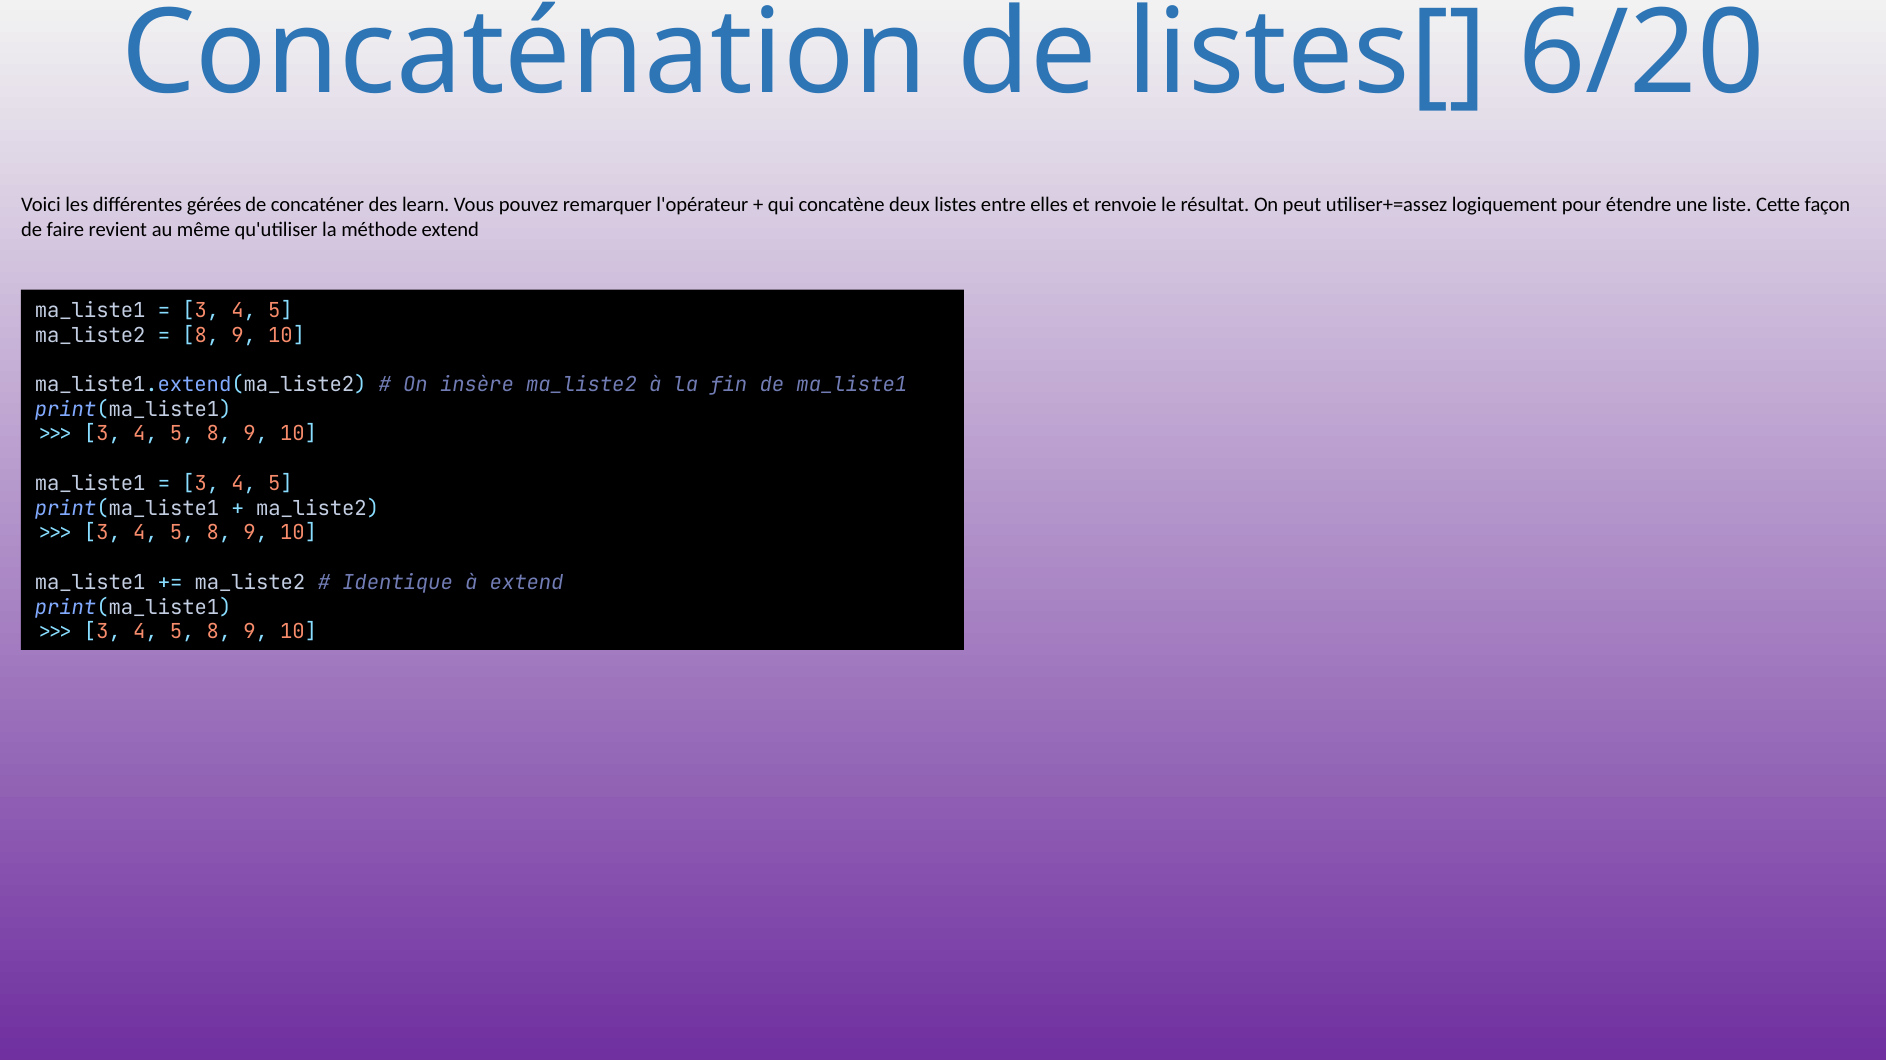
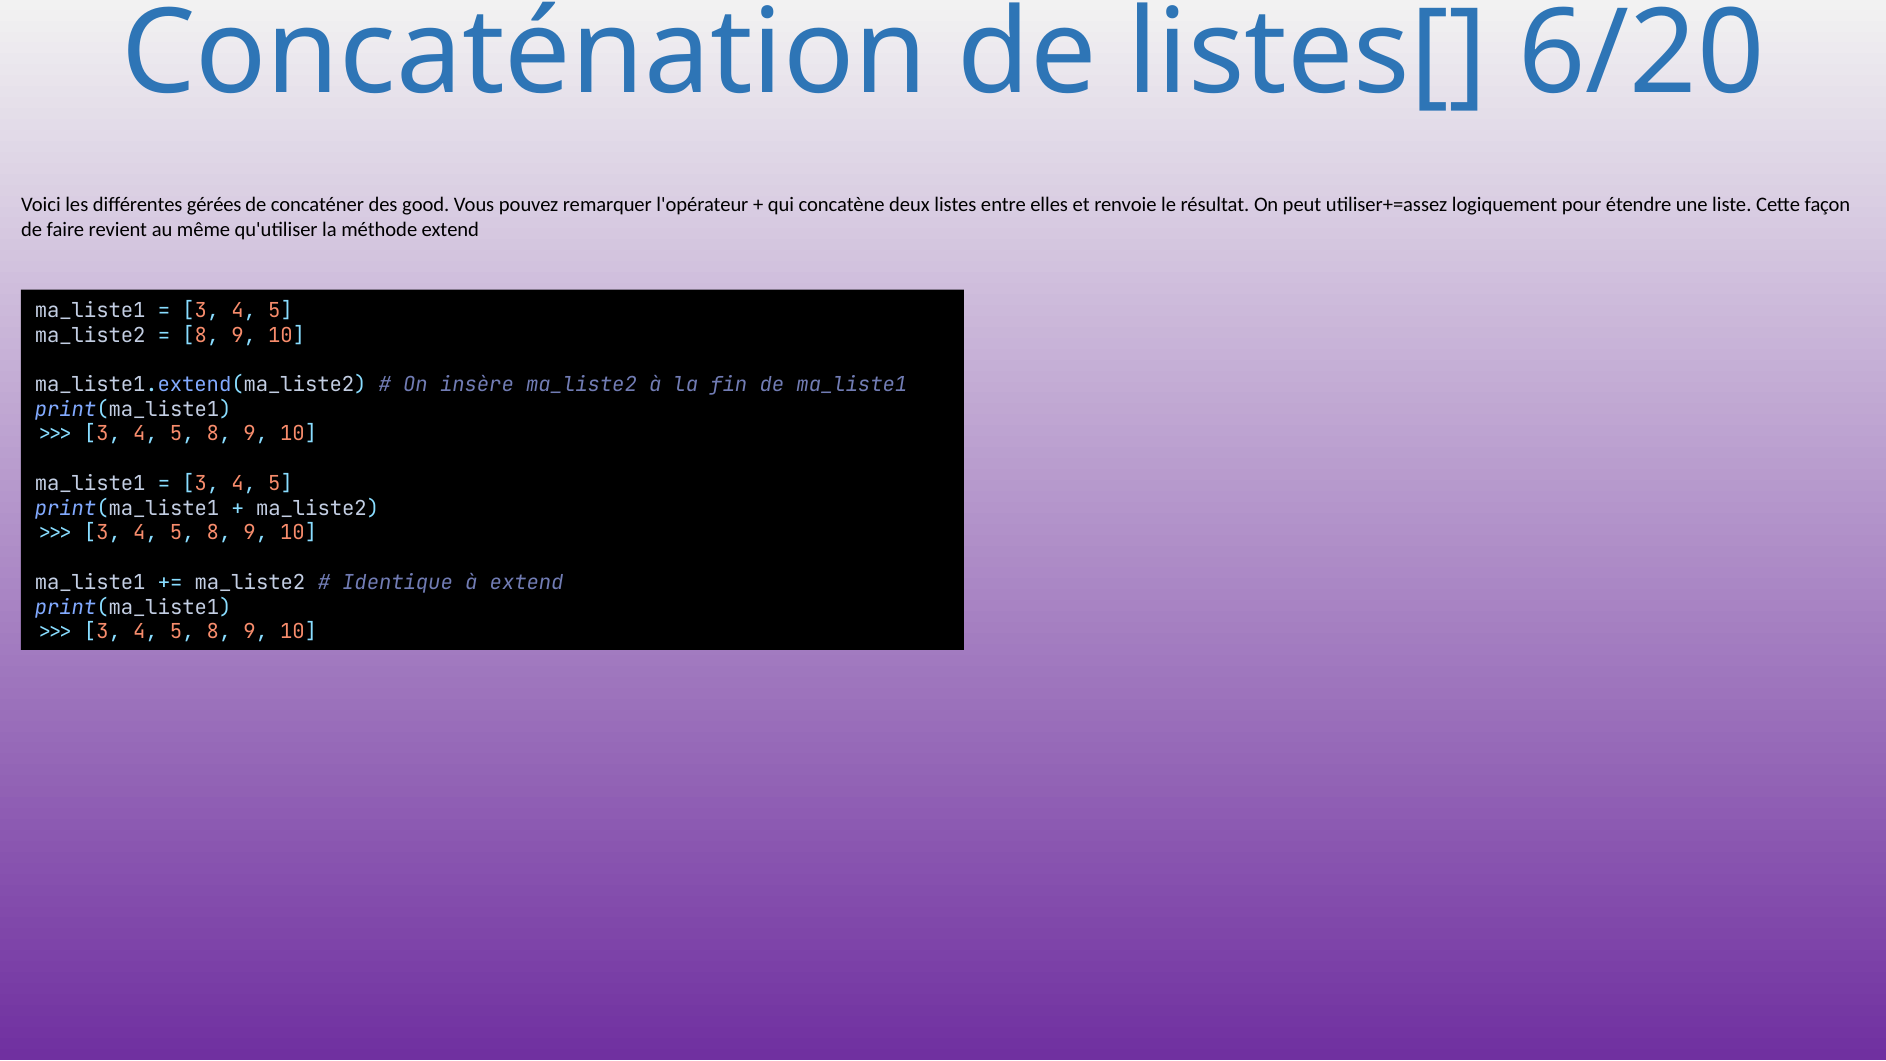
learn: learn -> good (426, 205)
